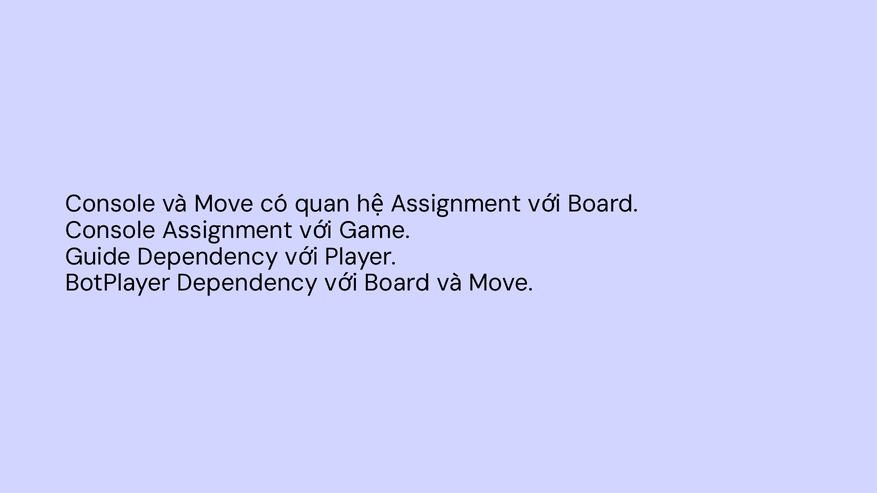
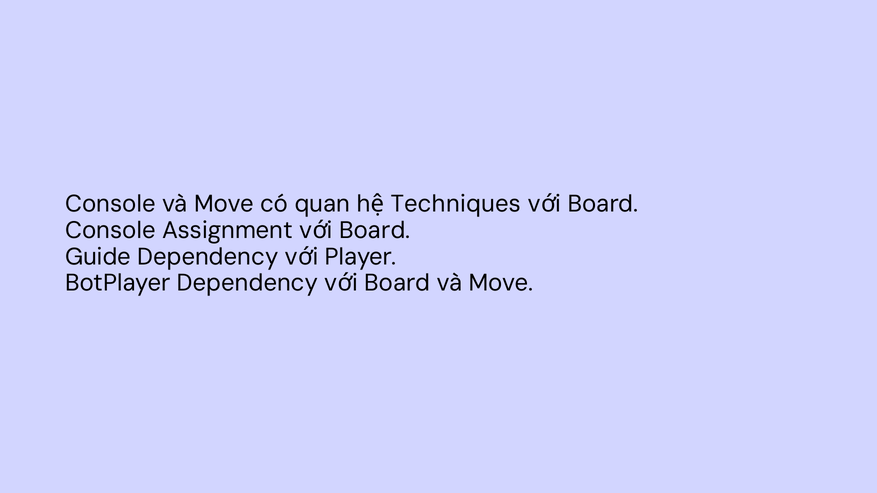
Assignment: Assignment -> Techniques (456, 204)
Game: Game -> Board (375, 230)
